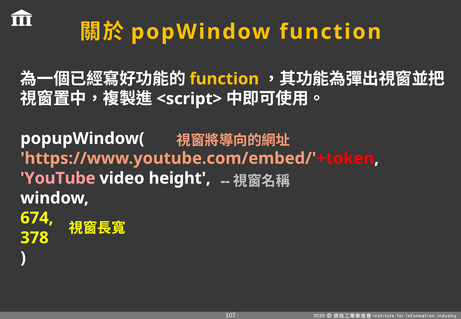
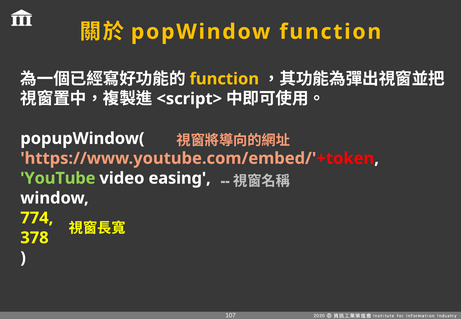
YouTube colour: pink -> light green (58, 178)
height: height -> easing (180, 178)
674: 674 -> 774 (37, 218)
